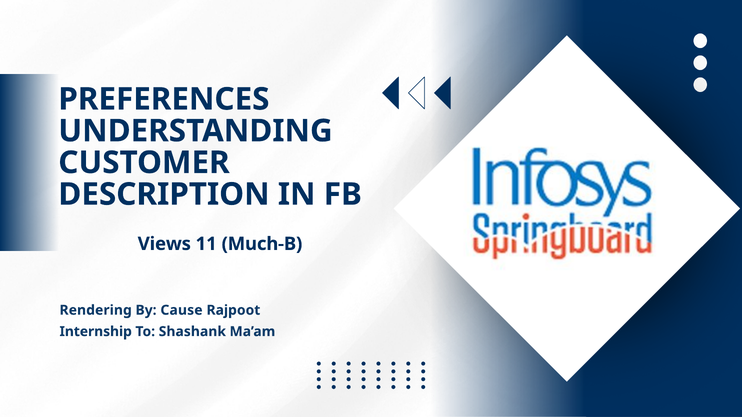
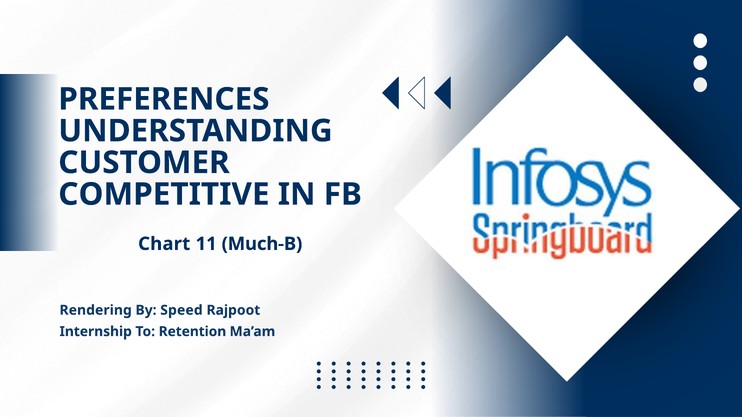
DESCRIPTION: DESCRIPTION -> COMPETITIVE (164, 195)
Views: Views -> Chart (164, 244)
Cause: Cause -> Speed (181, 310)
Shashank: Shashank -> Retention (192, 332)
